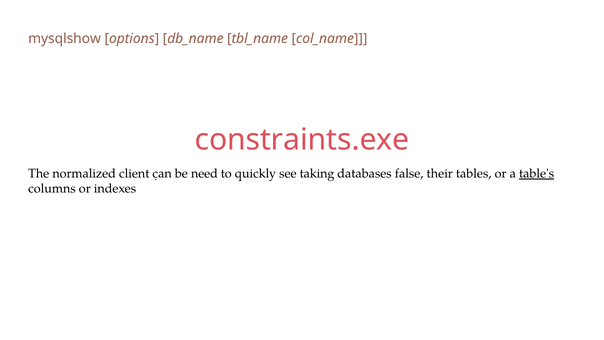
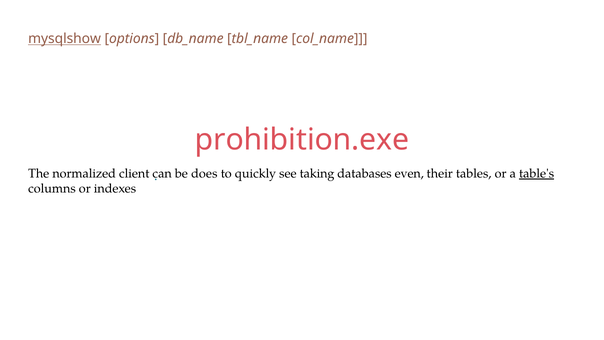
mysqlshow underline: none -> present (65, 39)
constraints.exe: constraints.exe -> prohibition.exe (302, 139)
need: need -> does (204, 173)
false: false -> even (409, 173)
